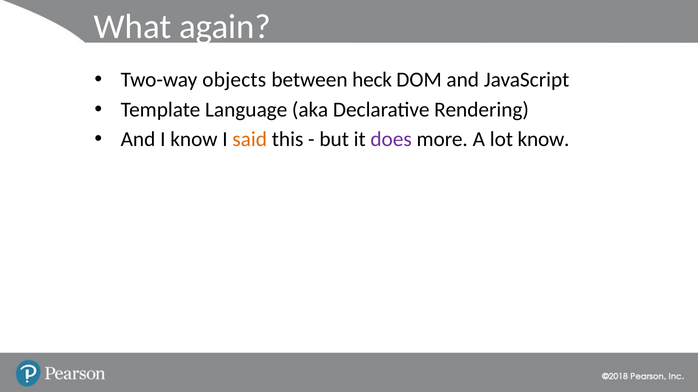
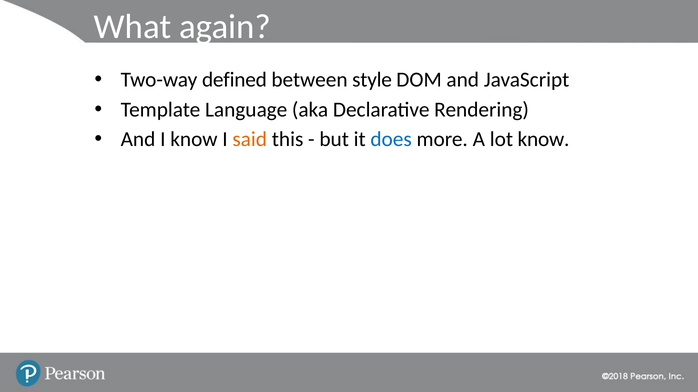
objects: objects -> defined (234, 80)
between heck: heck -> style (372, 80)
does colour: purple -> blue (391, 140)
